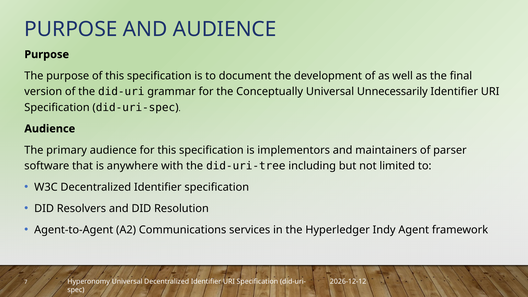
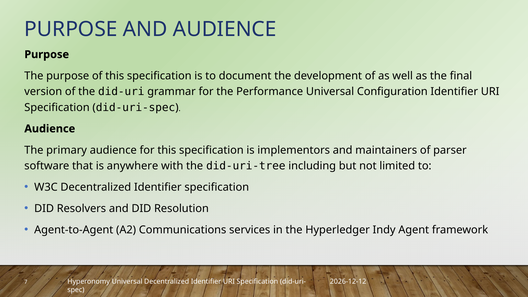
Conceptually: Conceptually -> Performance (270, 92)
Unnecessarily: Unnecessarily -> Configuration (392, 92)
